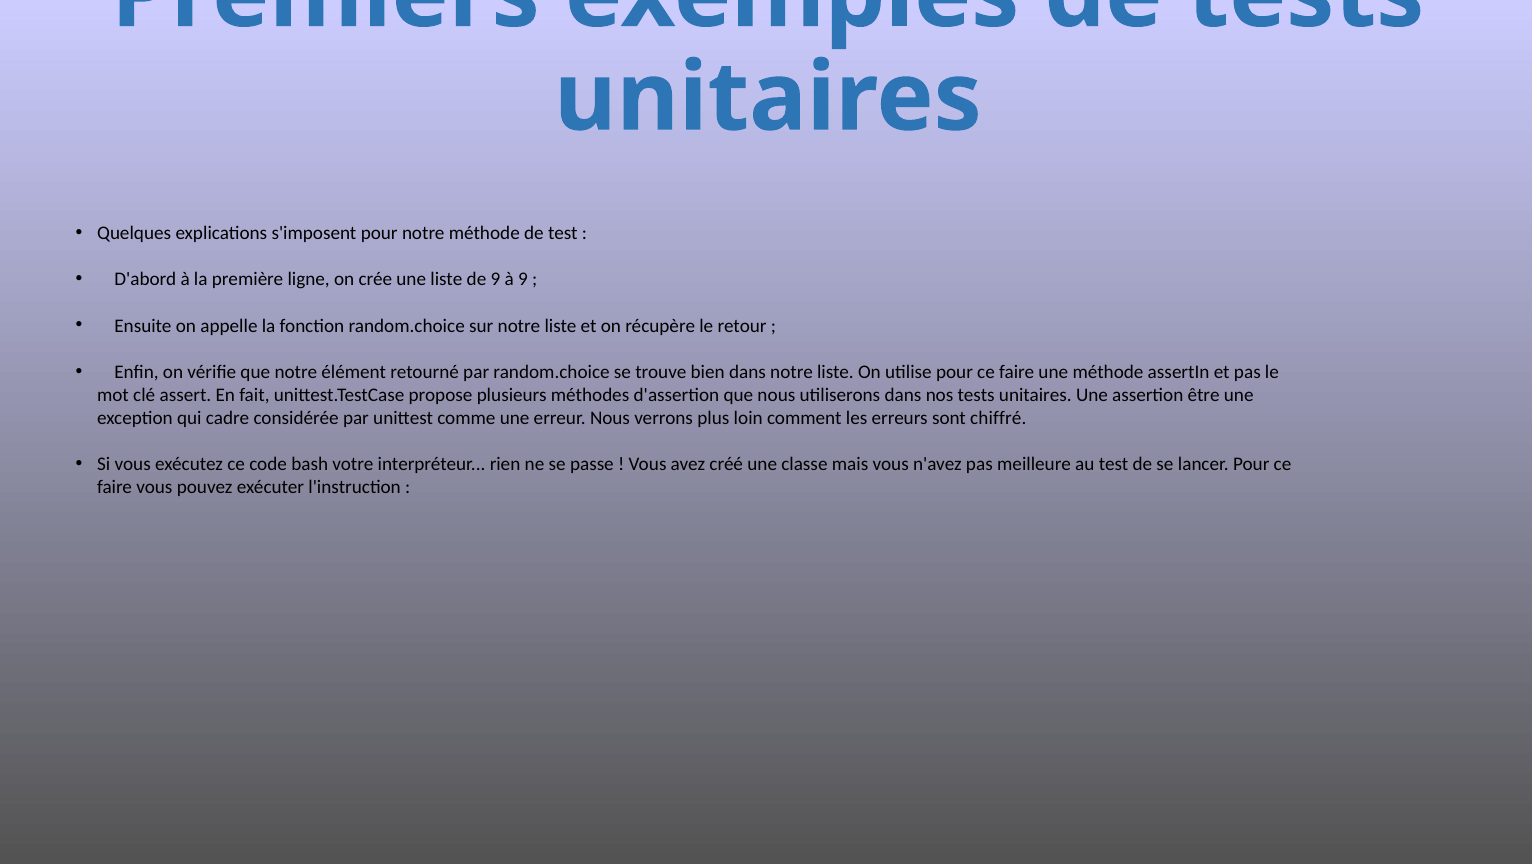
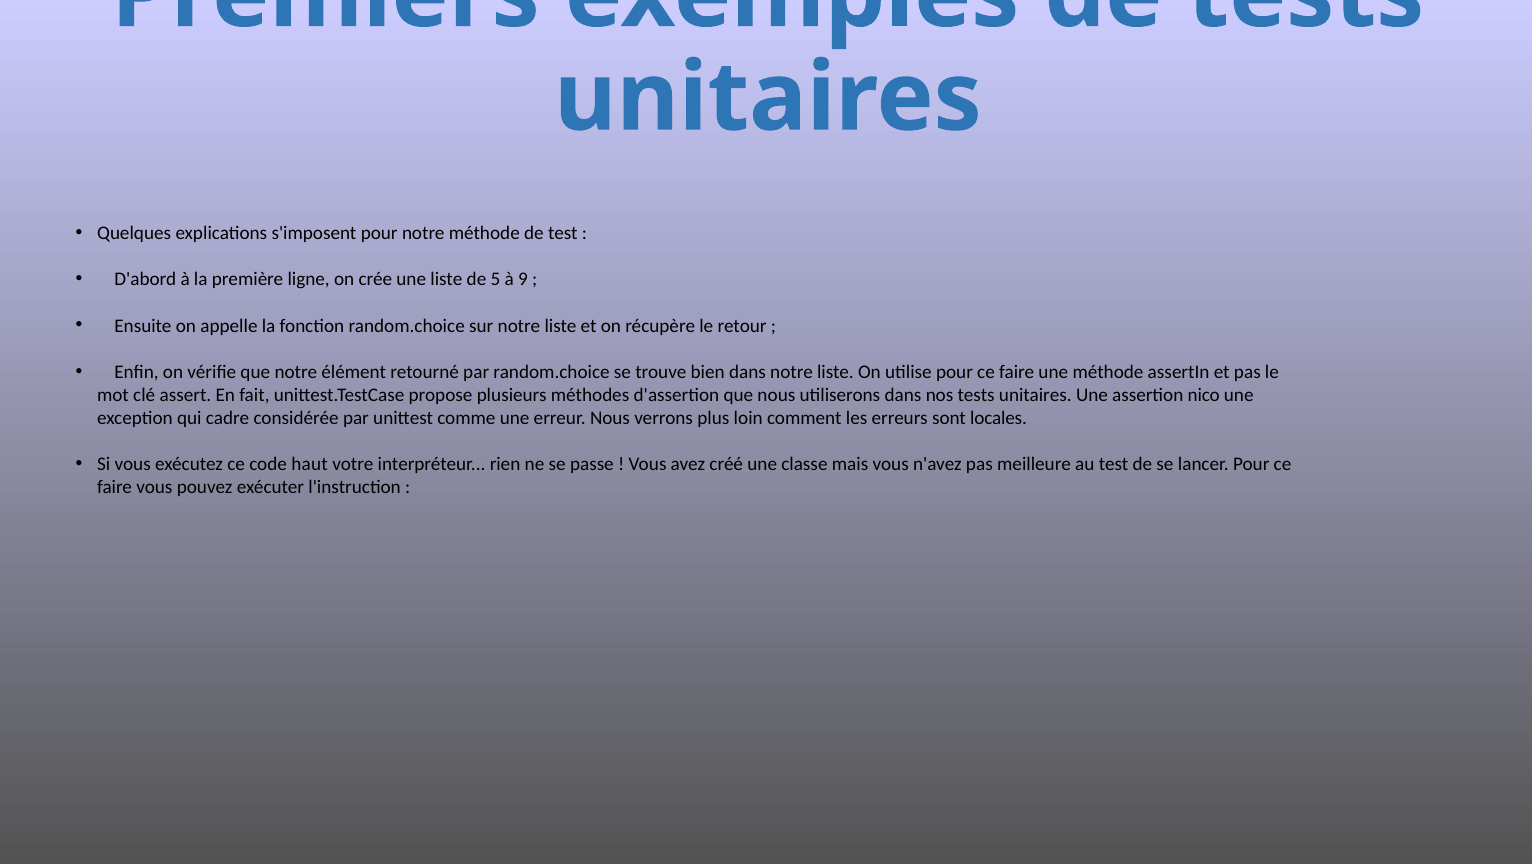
de 9: 9 -> 5 (495, 280)
être: être -> nico (1204, 395)
chiffré: chiffré -> locales (999, 418)
bash: bash -> haut (310, 464)
